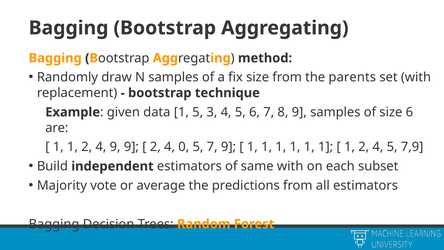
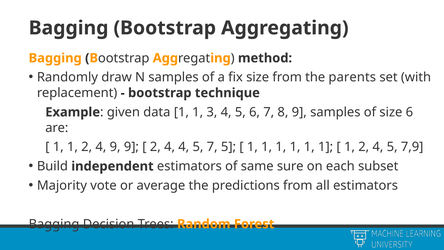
data 1 5: 5 -> 1 (198, 112)
4 0: 0 -> 4 (184, 147)
7 9: 9 -> 5 (229, 147)
same with: with -> sure (290, 166)
